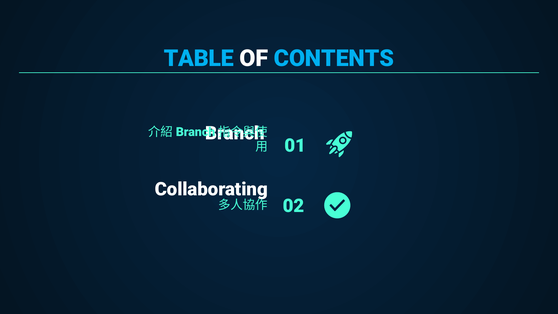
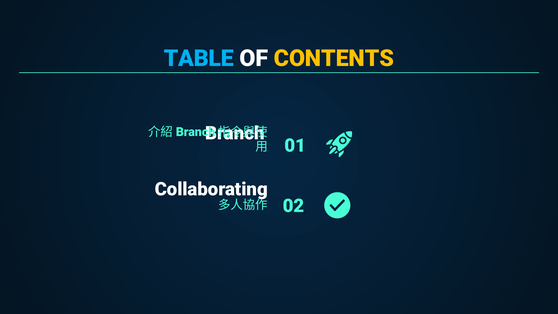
CONTENTS colour: light blue -> yellow (334, 58)
